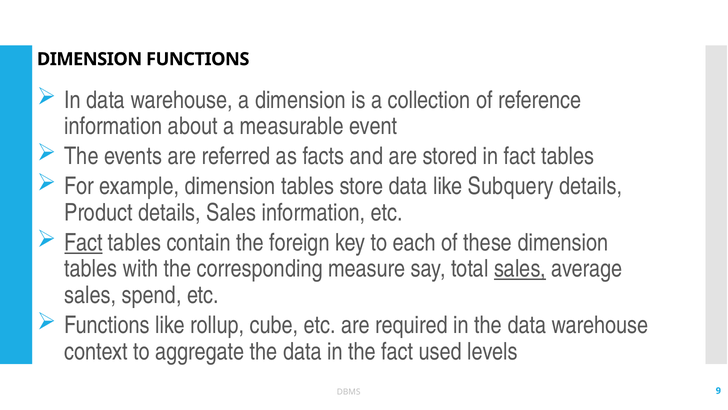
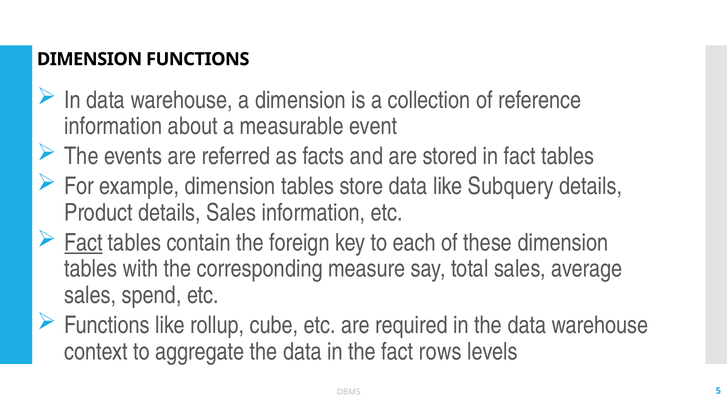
sales underline: present -> none (520, 269)
used: used -> rows (440, 351)
9: 9 -> 5 (718, 390)
